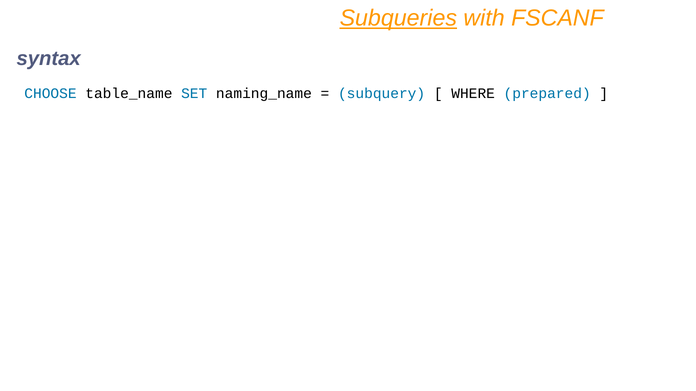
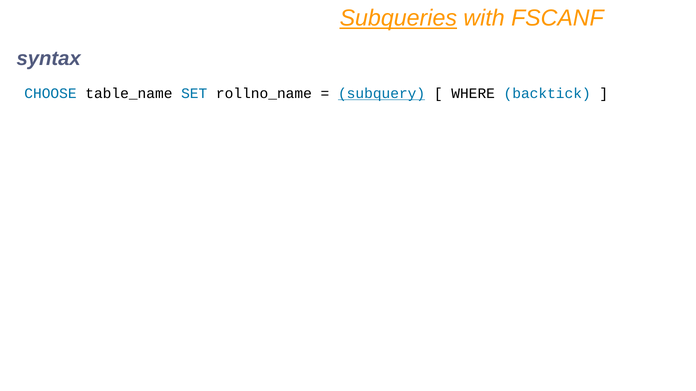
naming_name: naming_name -> rollno_name (264, 94)
subquery underline: none -> present (382, 94)
prepared: prepared -> backtick (547, 94)
